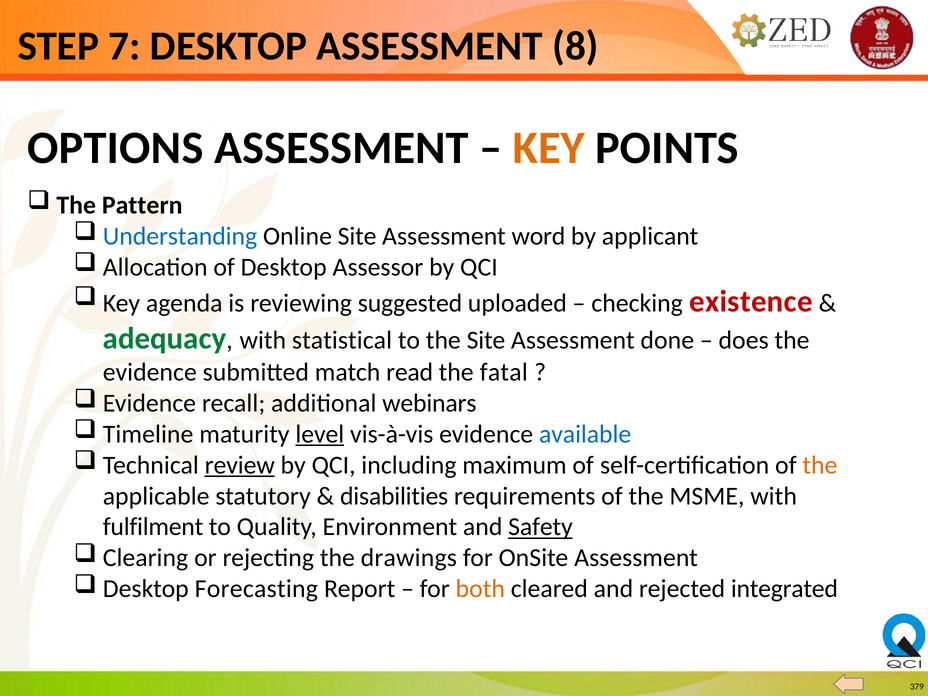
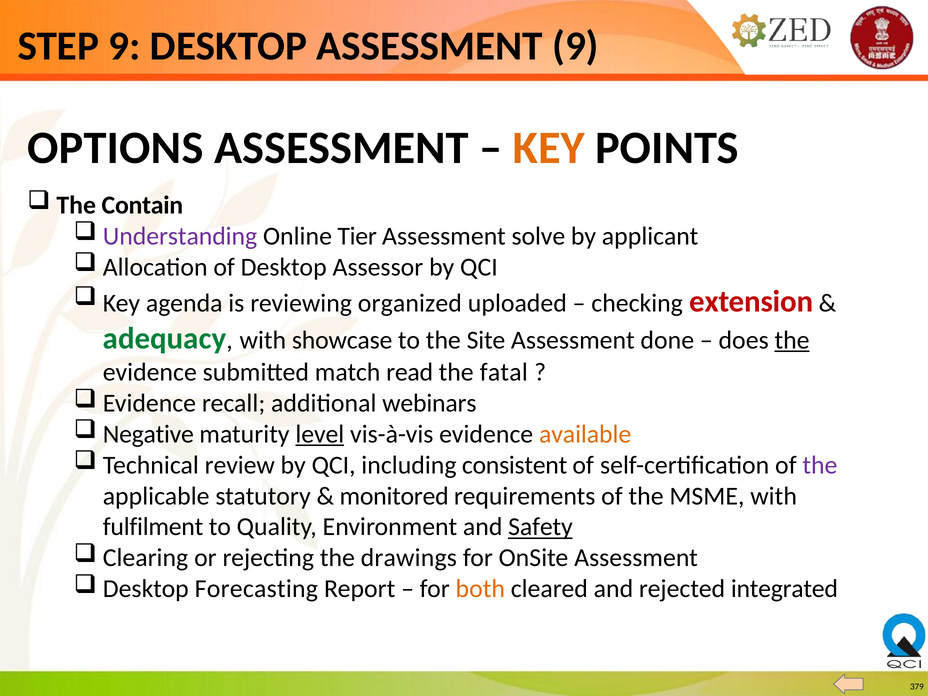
STEP 7: 7 -> 9 (125, 46)
ASSESSMENT 8: 8 -> 9 (575, 46)
Pattern: Pattern -> Contain (142, 205)
Understanding colour: blue -> purple (180, 236)
Online Site: Site -> Tier (357, 236)
word: word -> solve (538, 236)
suggested: suggested -> organized (410, 303)
existence: existence -> extension (751, 301)
statistical: statistical -> showcase (342, 340)
the underline: none -> present (792, 340)
Timeline: Timeline -> Negative (148, 434)
available colour: blue -> orange (585, 434)
review underline: present -> none (240, 465)
maximum: maximum -> consistent (515, 465)
the colour: orange -> purple (820, 465)
disabilities: disabilities -> monitored (394, 496)
